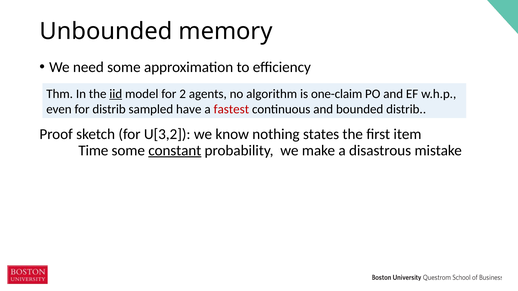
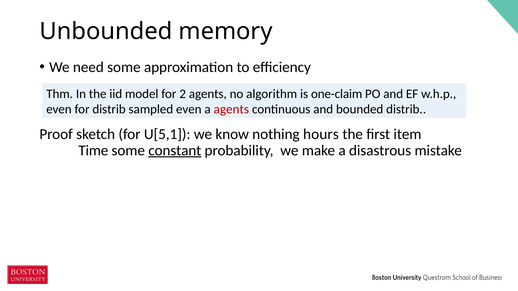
iid underline: present -> none (116, 94)
sampled have: have -> even (189, 109)
a fastest: fastest -> agents (231, 109)
U[3,2: U[3,2 -> U[5,1 (167, 134)
states: states -> hours (321, 134)
